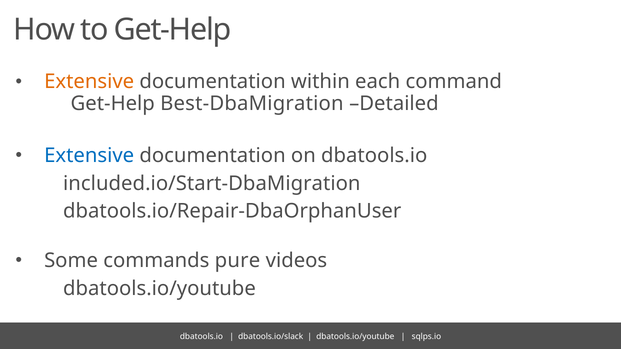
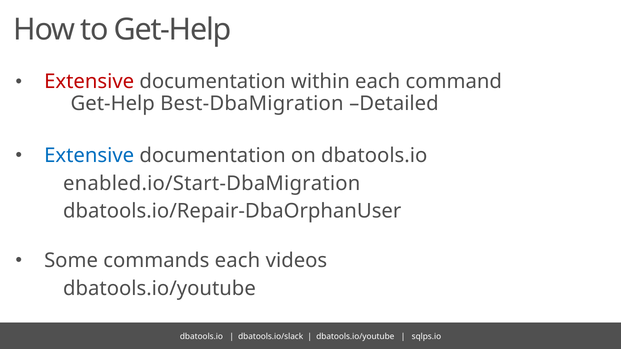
Extensive colour: orange -> red (89, 82)
included.io/Start-DbaMigration: included.io/Start-DbaMigration -> enabled.io/Start-DbaMigration (212, 183)
commands pure: pure -> each (238, 261)
